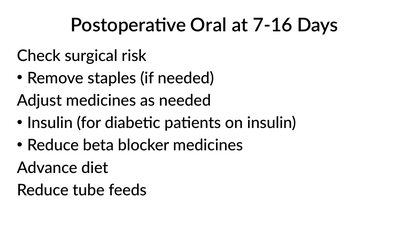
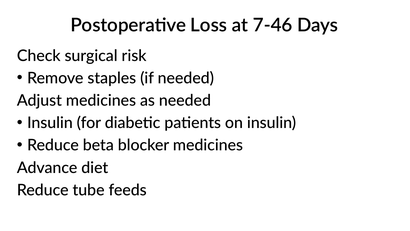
Oral: Oral -> Loss (209, 25)
7-16: 7-16 -> 7-46 (273, 25)
